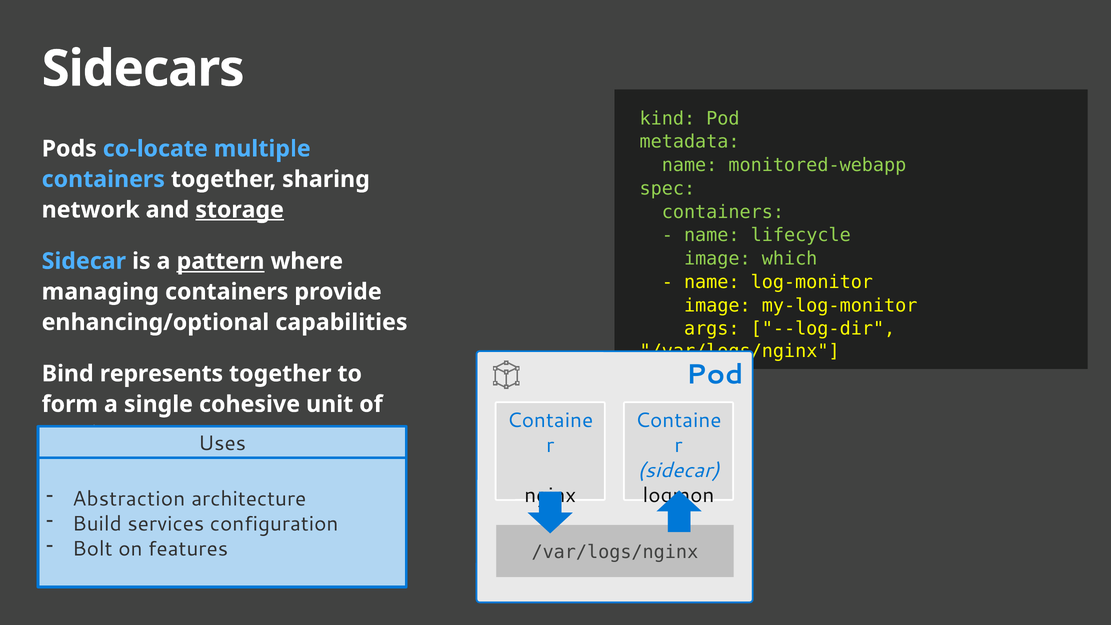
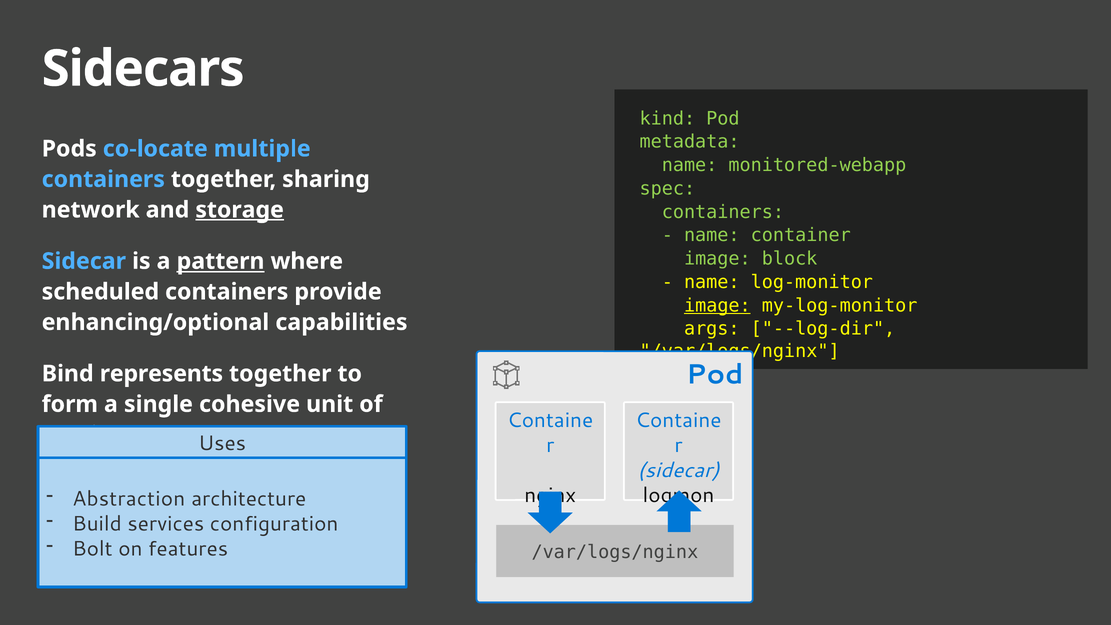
lifecycle: lifecycle -> container (801, 235)
which: which -> block (790, 259)
managing: managing -> scheduled (100, 292)
image underline: none -> present (717, 305)
